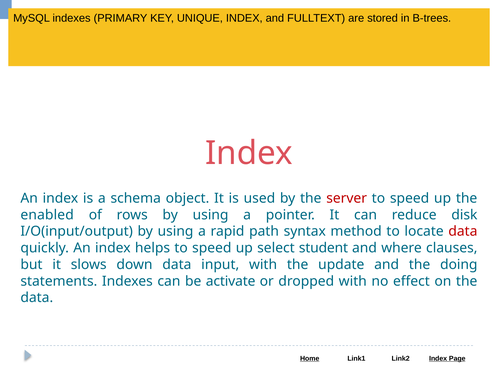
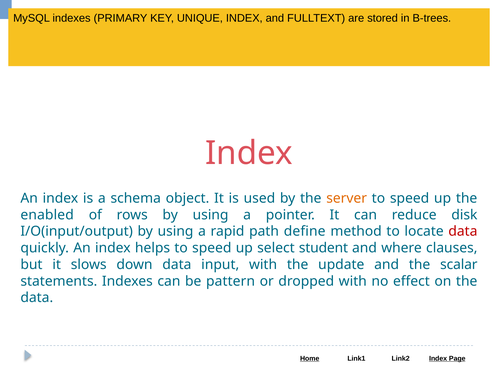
server colour: red -> orange (347, 198)
syntax: syntax -> define (305, 232)
doing: doing -> scalar (459, 265)
activate: activate -> pattern (231, 282)
